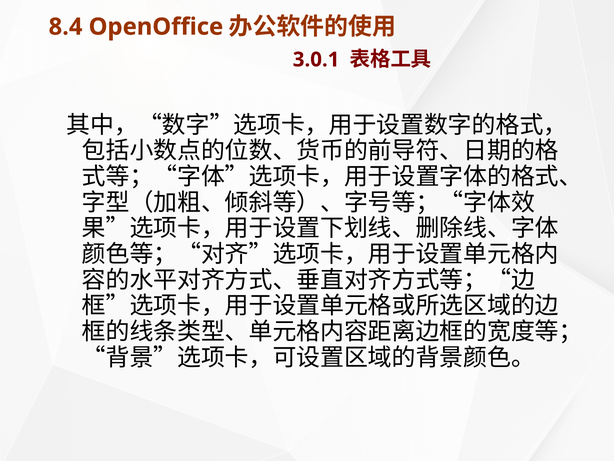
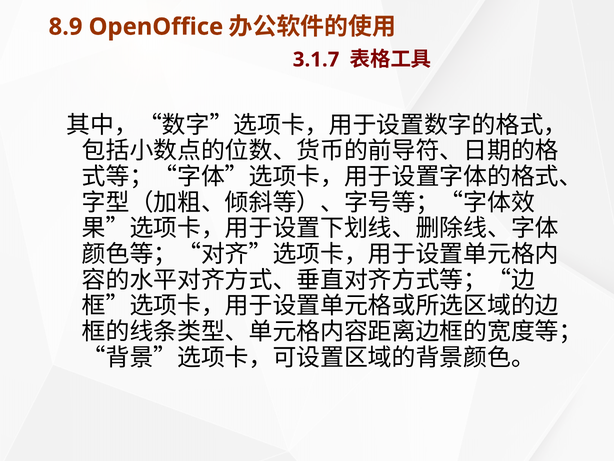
8.4: 8.4 -> 8.9 (66, 27)
3.0.1: 3.0.1 -> 3.1.7 (316, 60)
